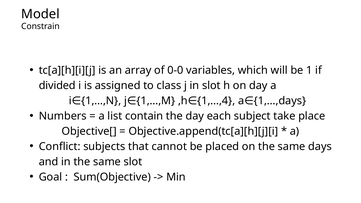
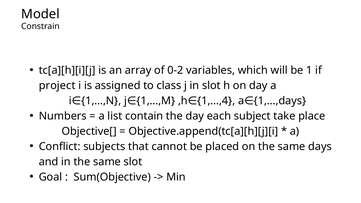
0-0: 0-0 -> 0-2 (175, 70)
divided: divided -> project (57, 86)
